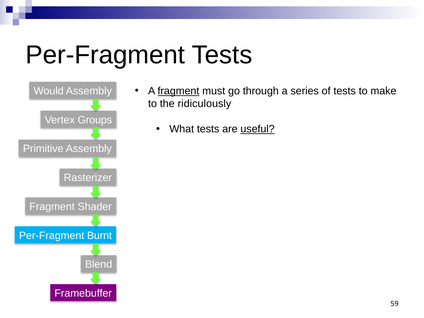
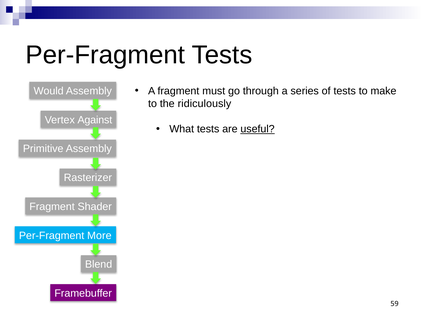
fragment underline: present -> none (178, 91)
Groups: Groups -> Against (95, 120)
Burnt: Burnt -> More (99, 236)
